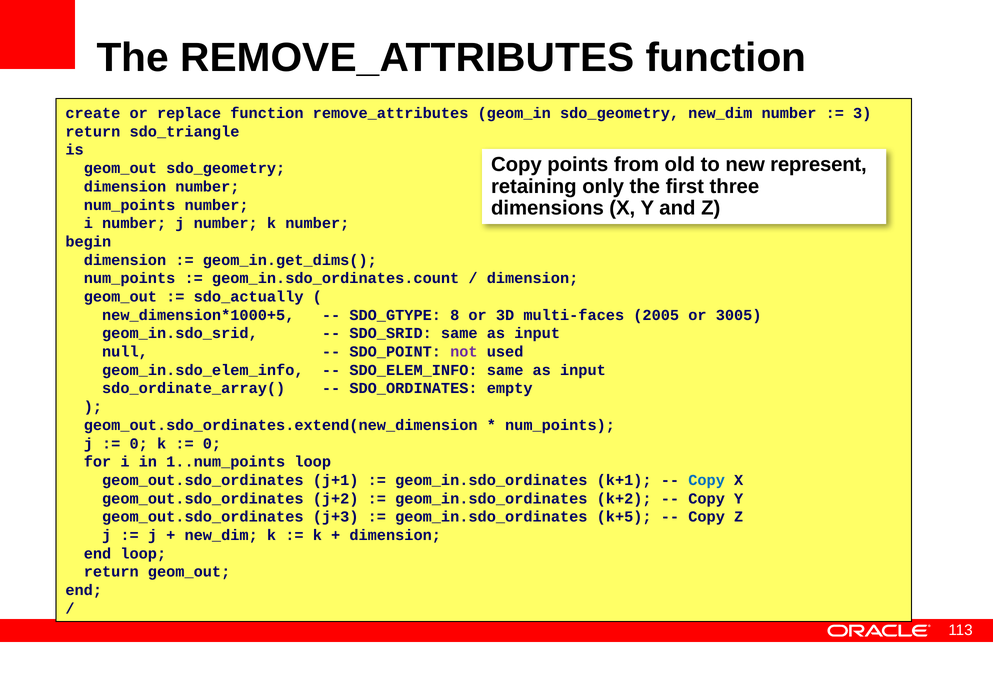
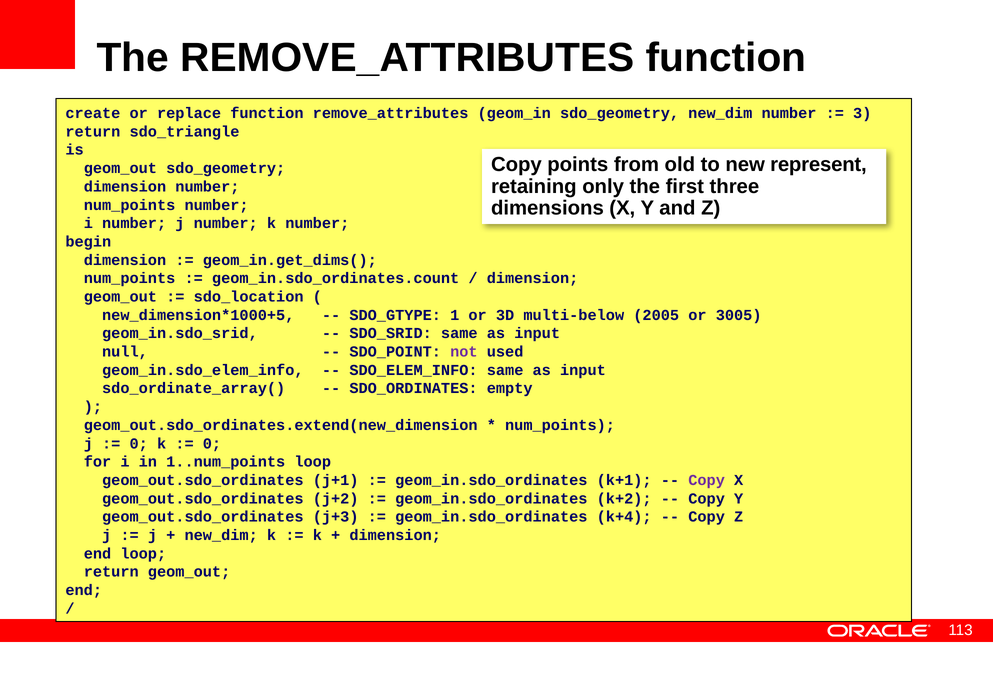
sdo_actually: sdo_actually -> sdo_location (249, 296)
8: 8 -> 1 (455, 315)
multi-faces: multi-faces -> multi-below (574, 315)
Copy colour: blue -> purple (707, 480)
k+5: k+5 -> k+4 (624, 516)
